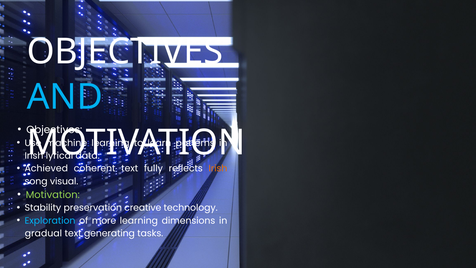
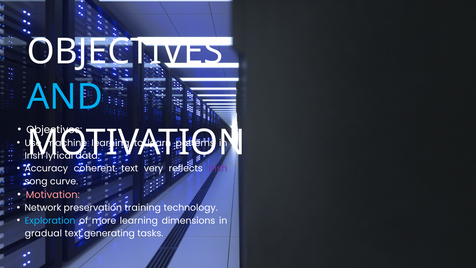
Achieved: Achieved -> Accuracy (46, 168)
fully: fully -> very (153, 168)
Irish colour: orange -> purple (218, 168)
visual: visual -> curve (64, 181)
Motivation colour: light green -> pink (53, 195)
Stability: Stability -> Network (43, 208)
creative: creative -> training (143, 208)
